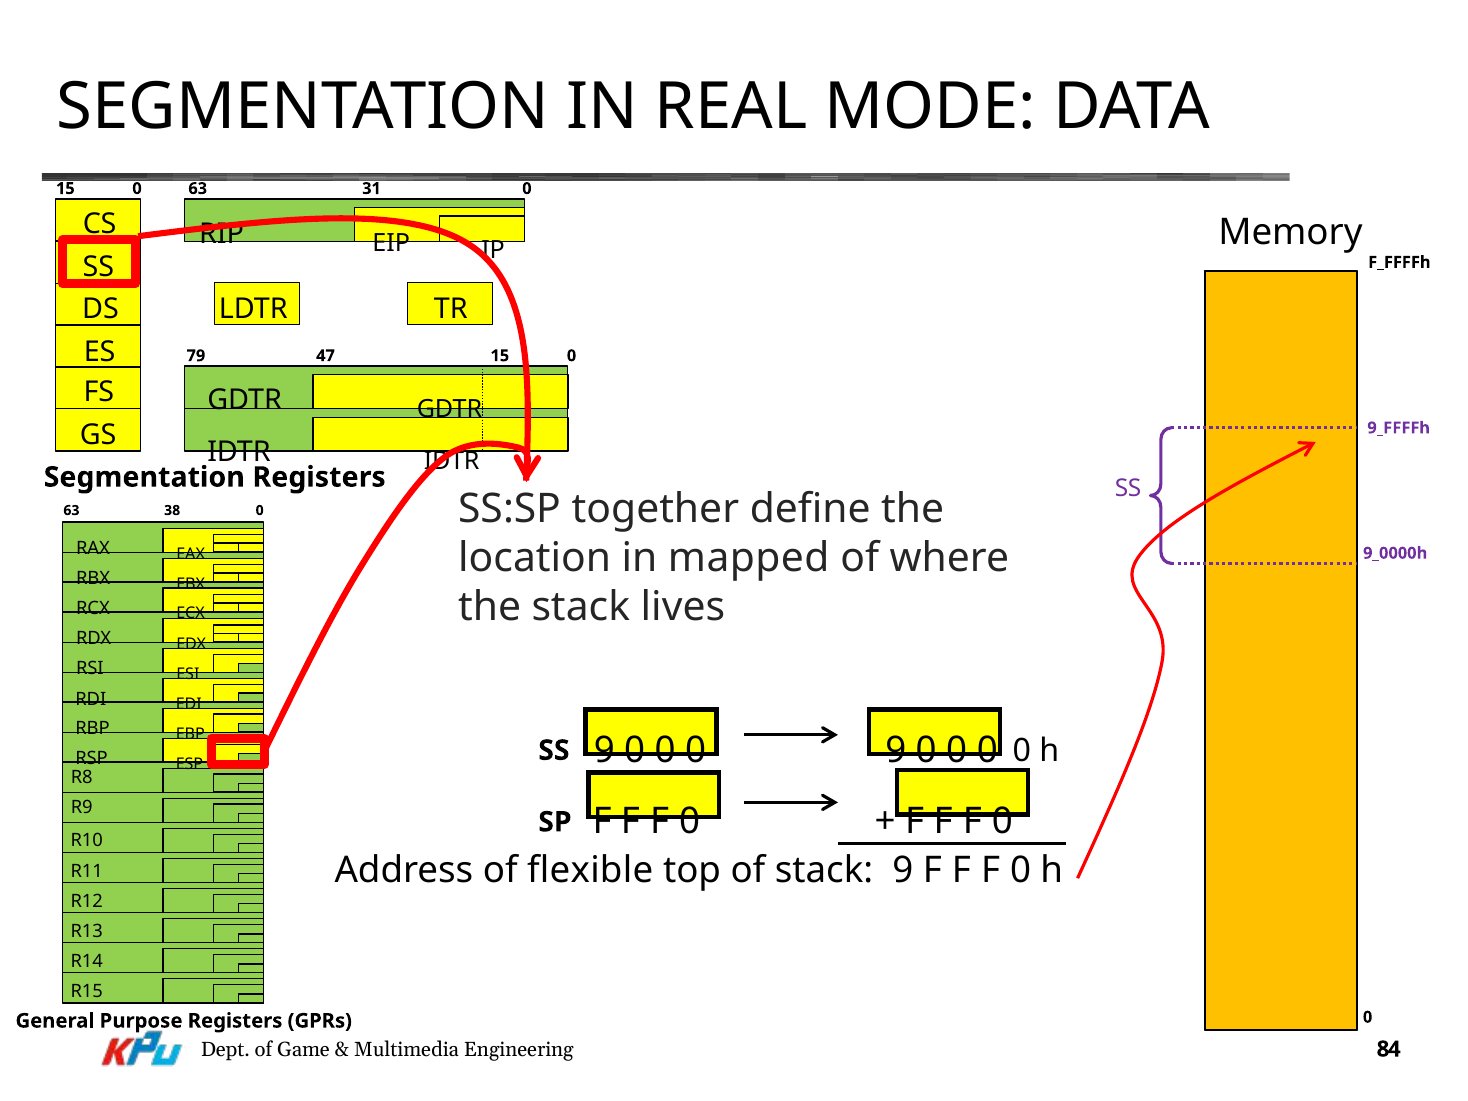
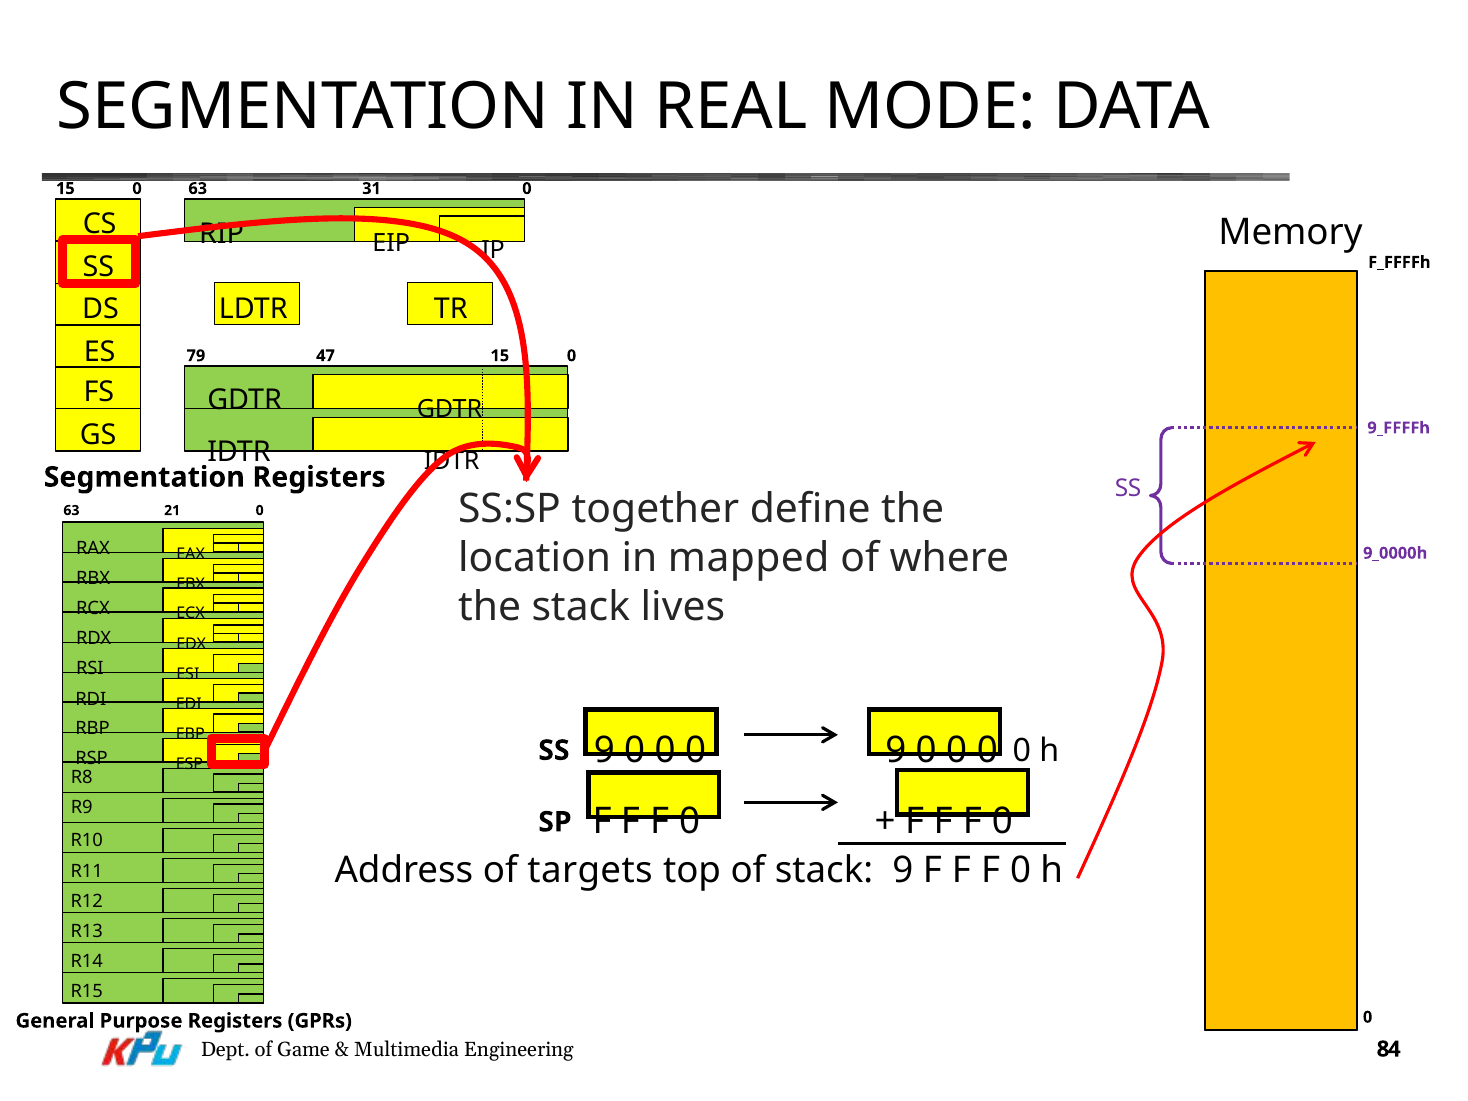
38: 38 -> 21 (172, 510)
flexible: flexible -> targets (590, 871)
